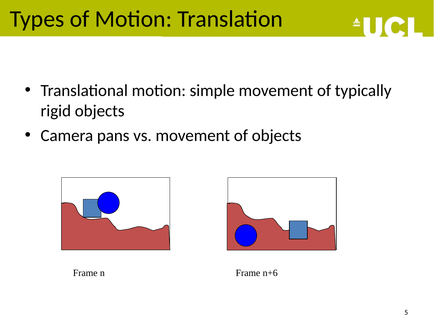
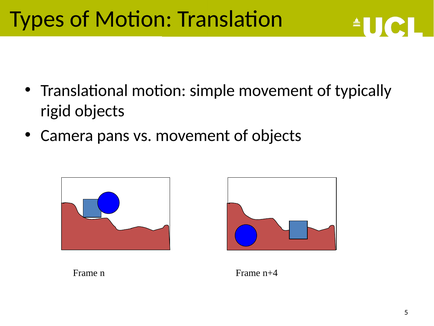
n+6: n+6 -> n+4 (270, 273)
